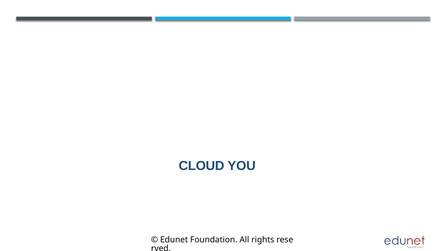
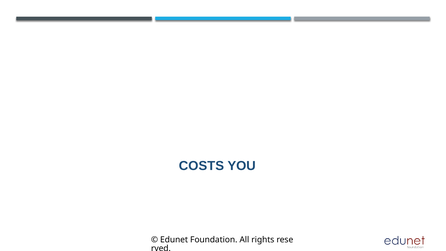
CLOUD: CLOUD -> COSTS (201, 166)
